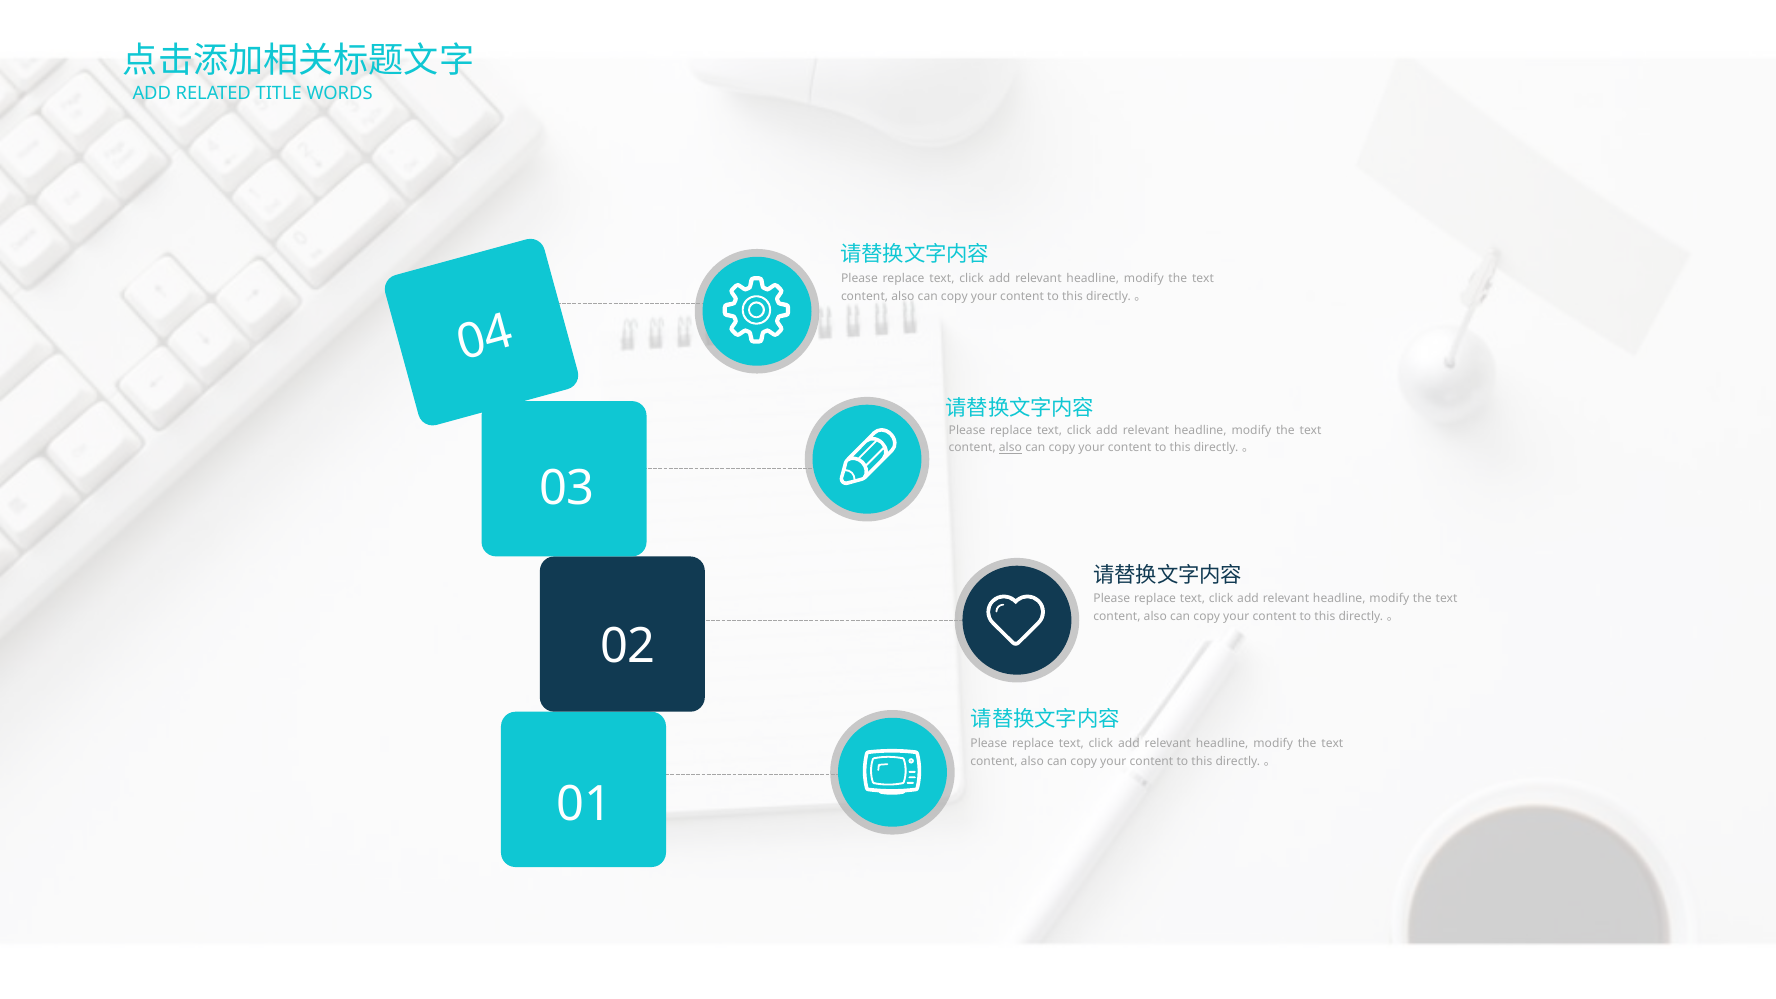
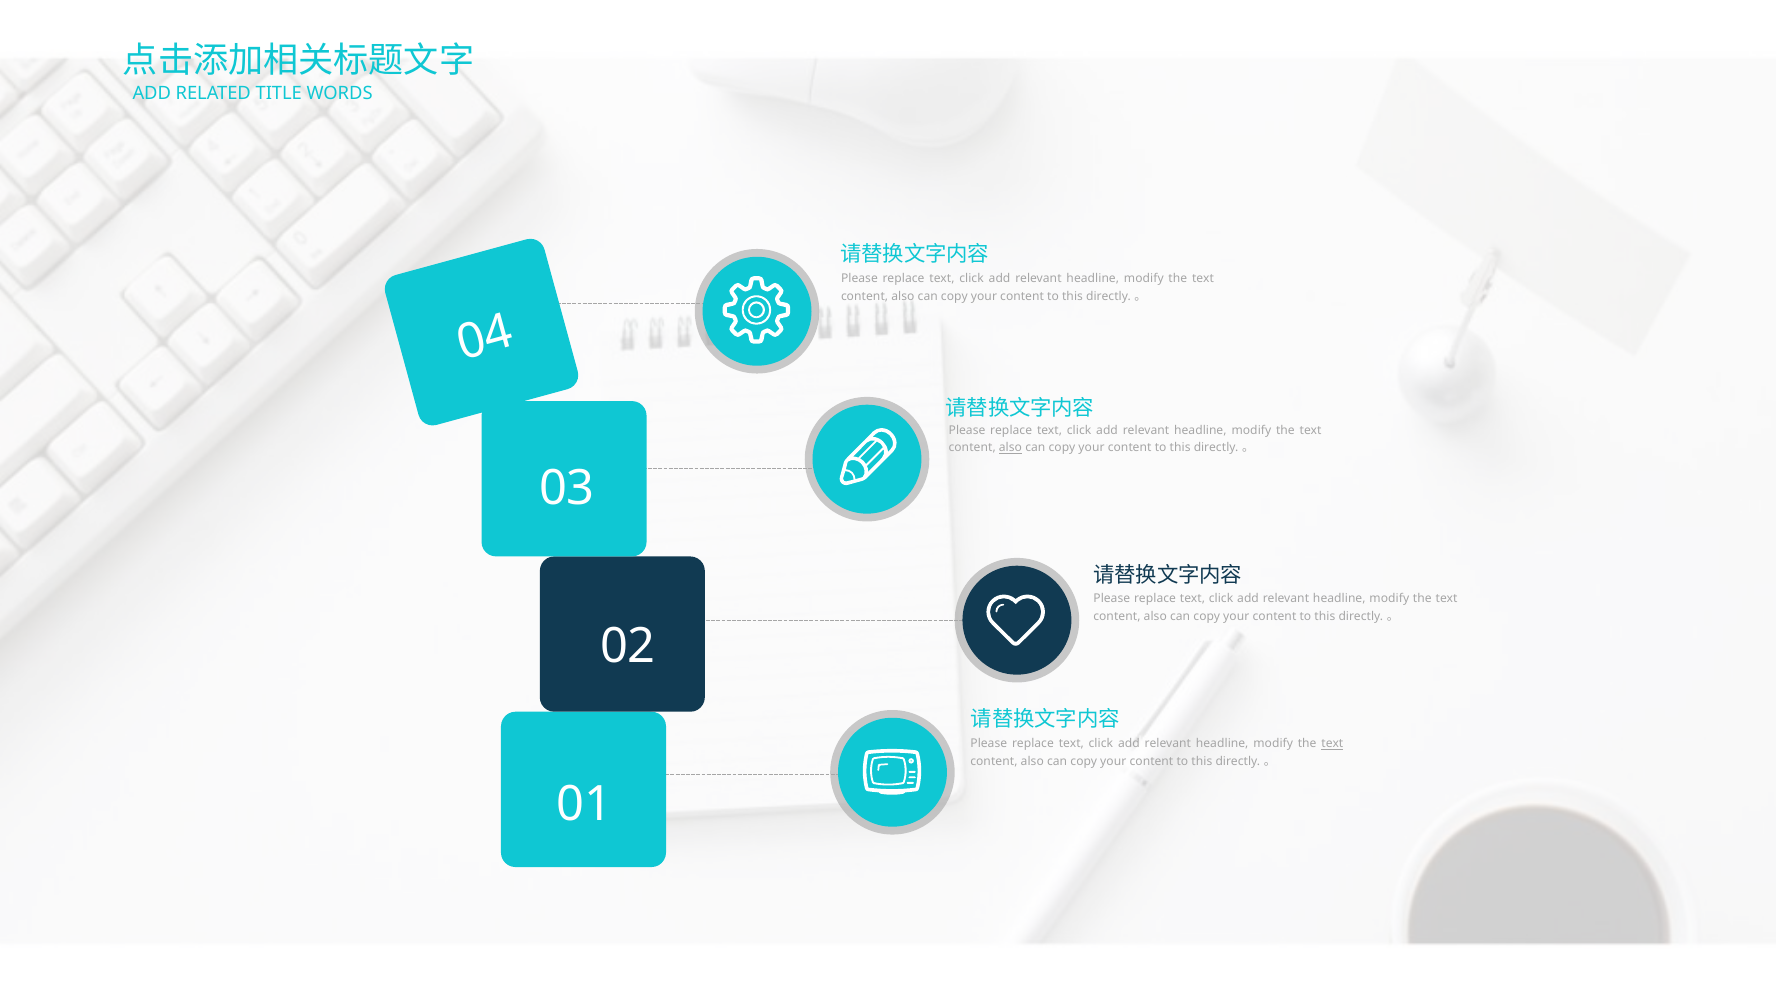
text underline: none -> present (1332, 744)
